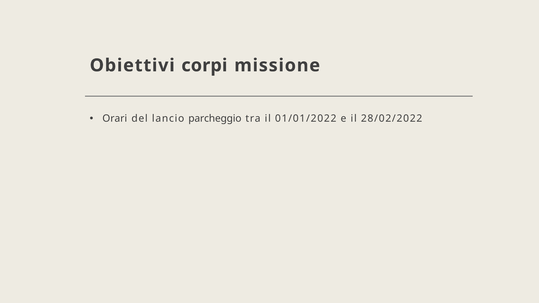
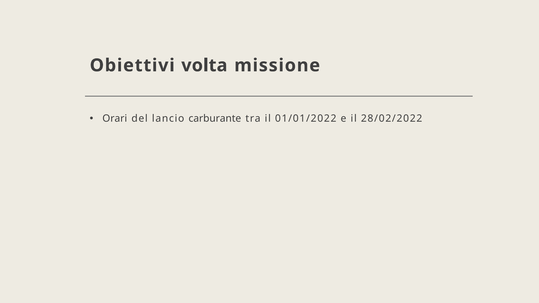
corpi: corpi -> volta (204, 65)
parcheggio: parcheggio -> carburante (215, 119)
